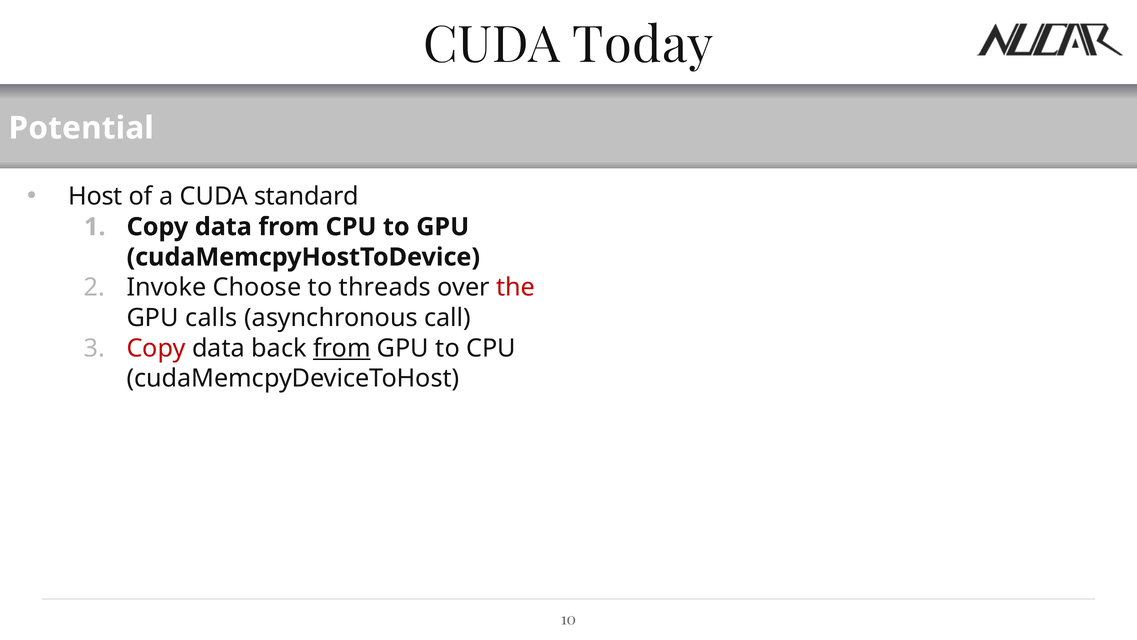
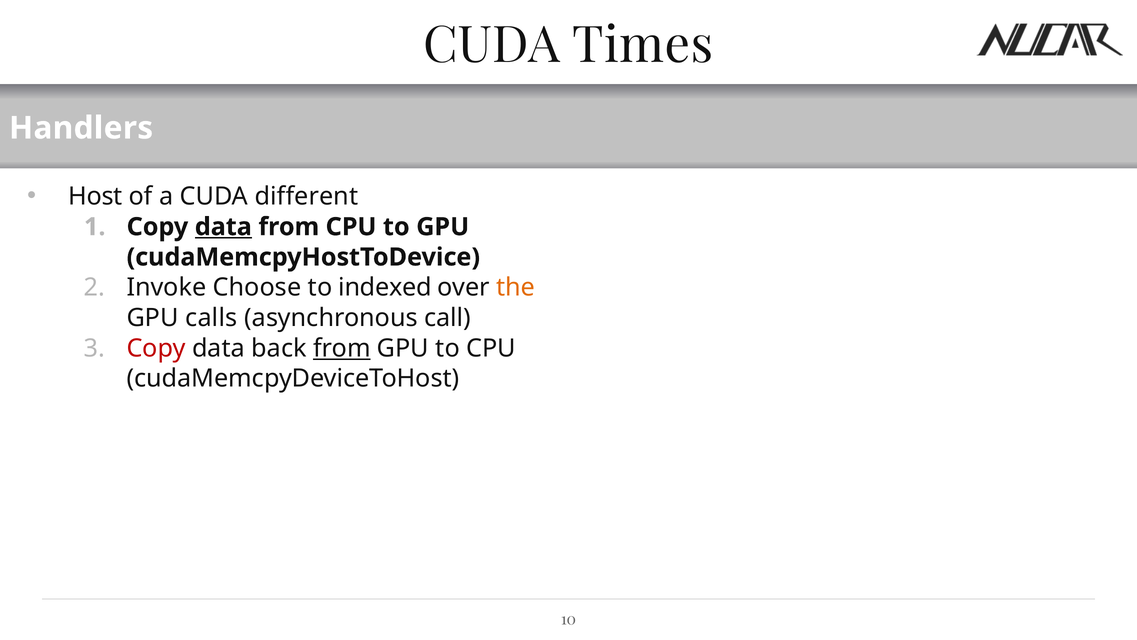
Today: Today -> Times (643, 46)
Potential: Potential -> Handlers (81, 128)
standard: standard -> different (306, 196)
data underline: none -> present (223, 227)
threads: threads -> indexed (385, 287)
the colour: red -> orange (516, 287)
